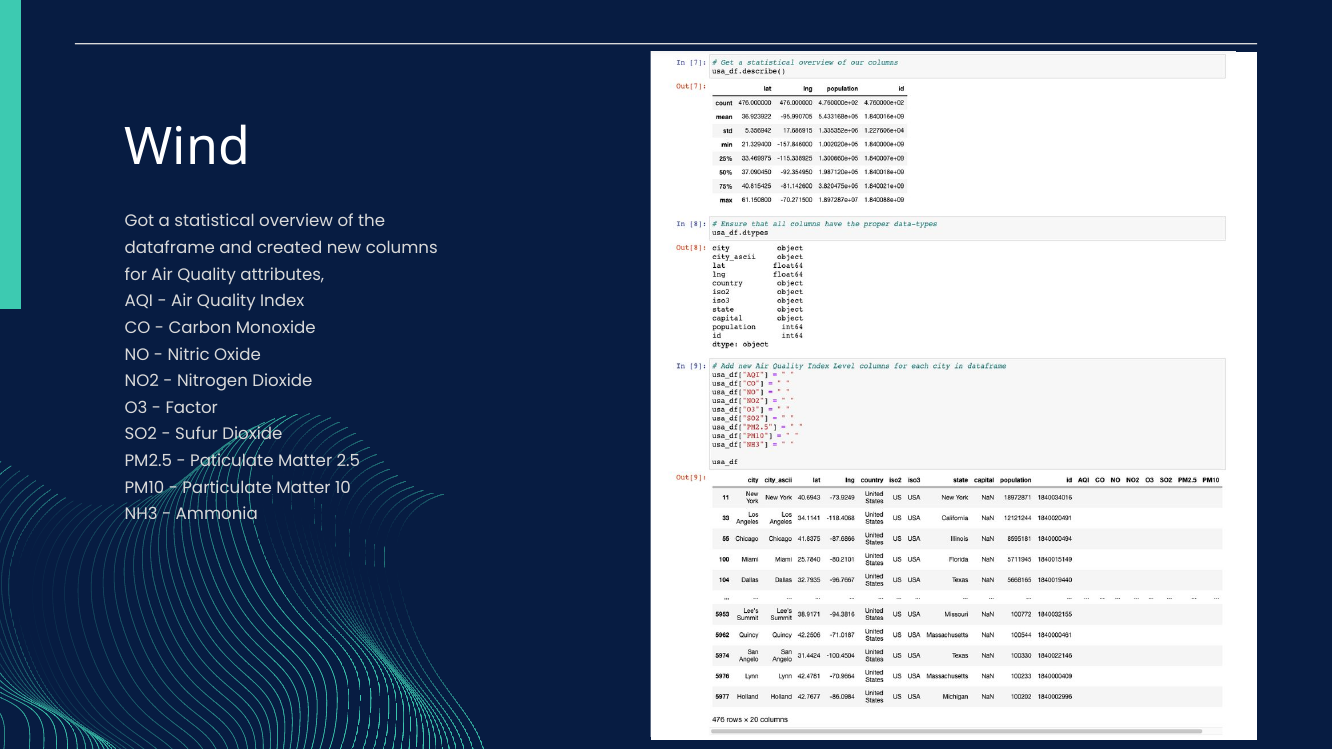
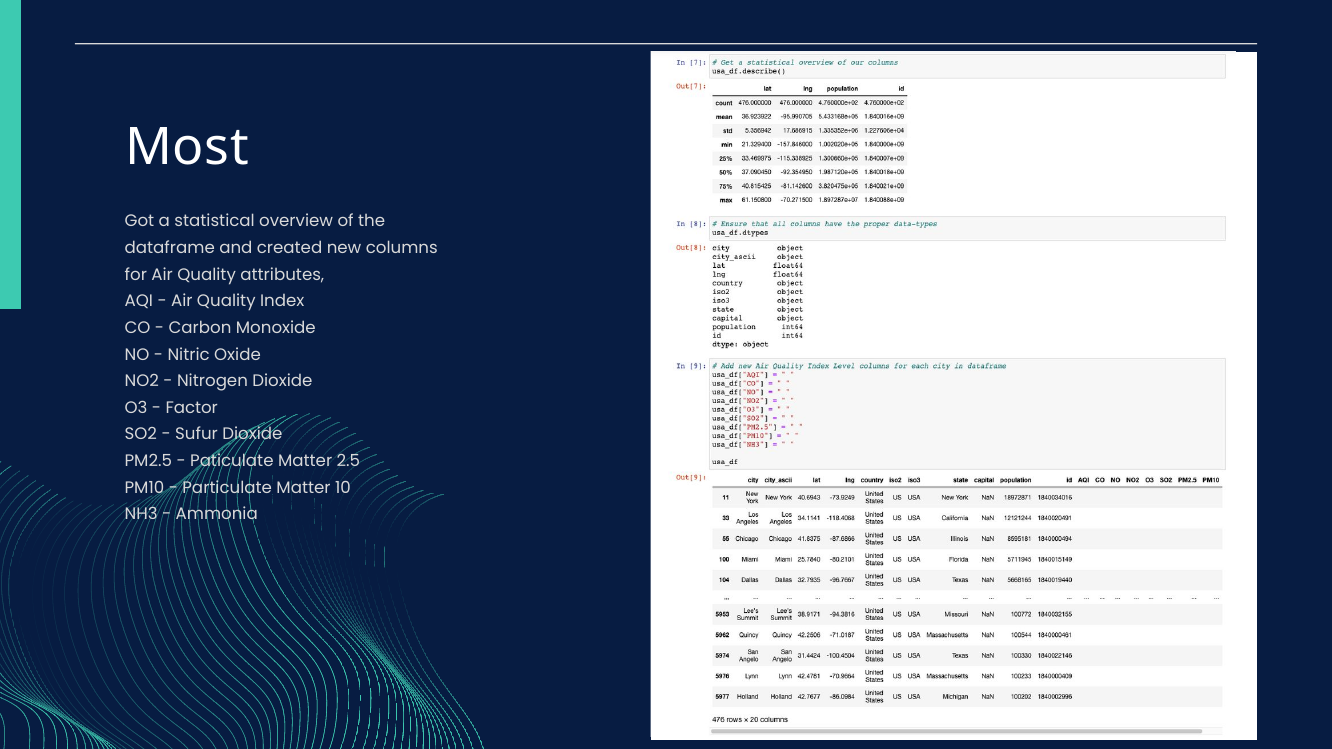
Wind: Wind -> Most (187, 147)
